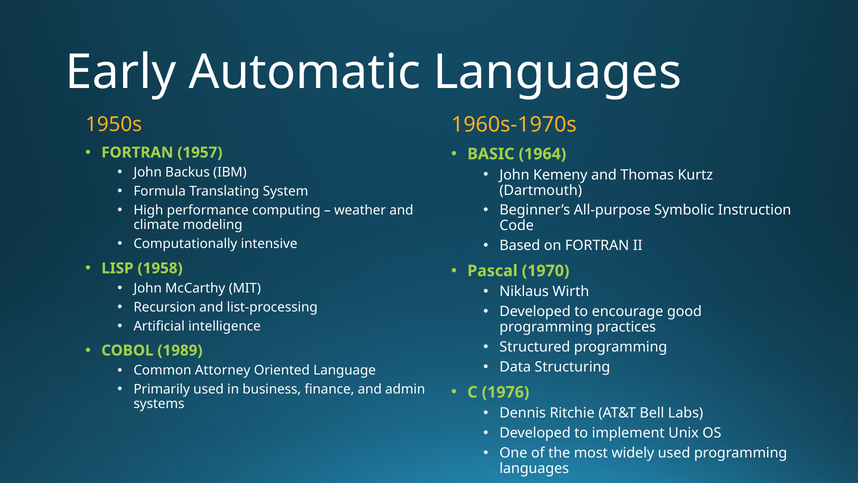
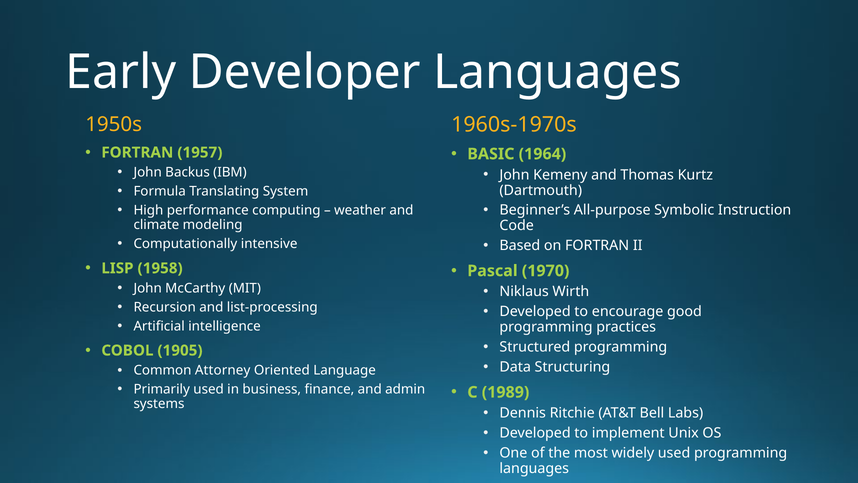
Automatic: Automatic -> Developer (305, 72)
1989: 1989 -> 1905 (180, 350)
1976: 1976 -> 1989 (506, 392)
